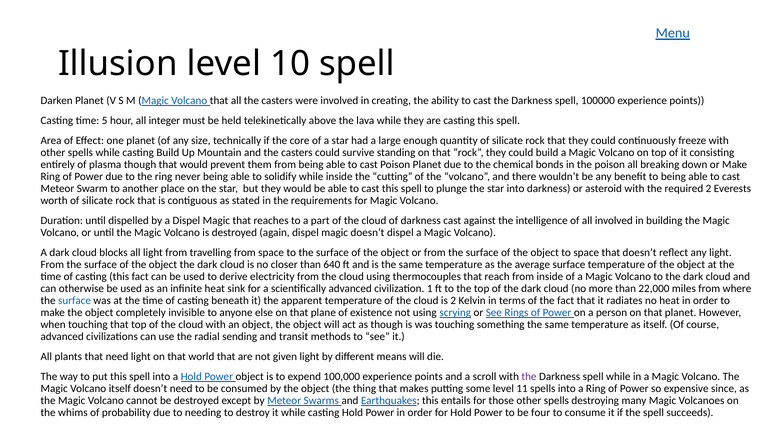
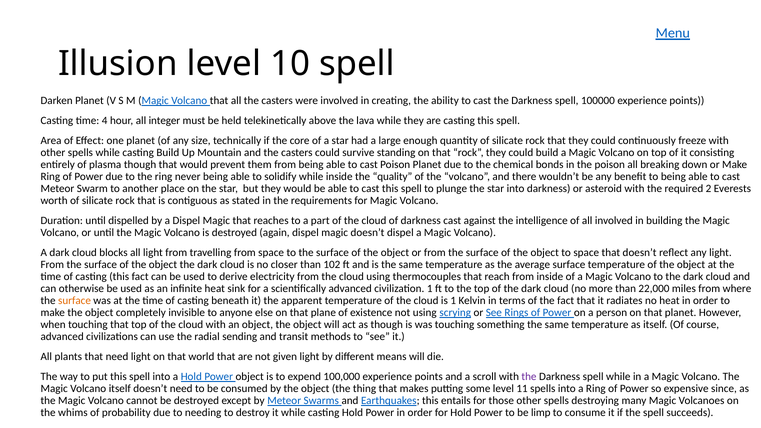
5: 5 -> 4 (105, 121)
cutting: cutting -> quality (392, 177)
640: 640 -> 102 (332, 265)
surface colour: blue -> orange (75, 301)
is 2: 2 -> 1 (453, 301)
four: four -> limp (541, 413)
